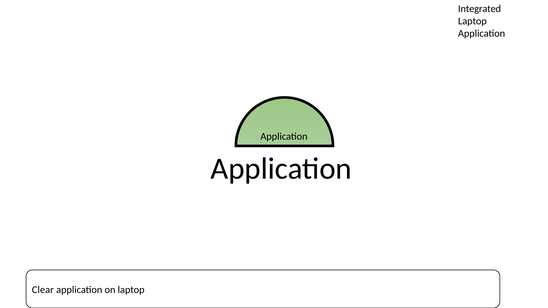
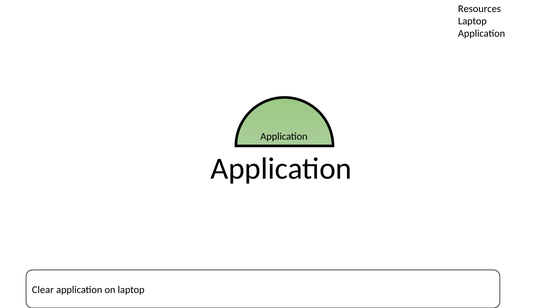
Integrated: Integrated -> Resources (479, 9)
